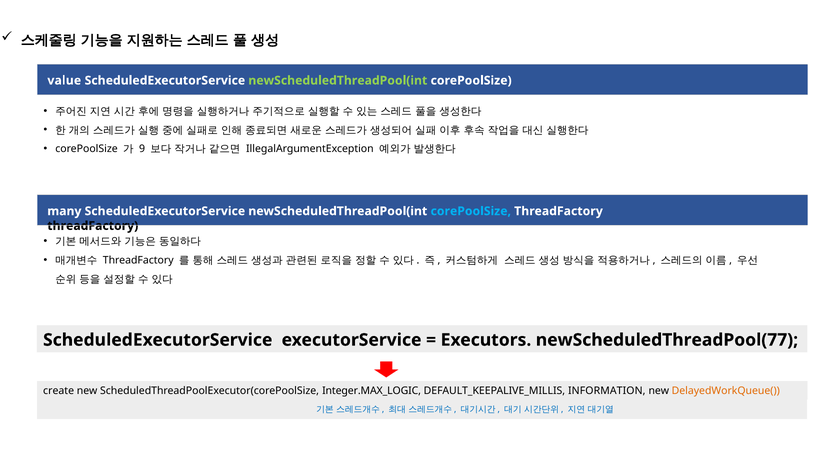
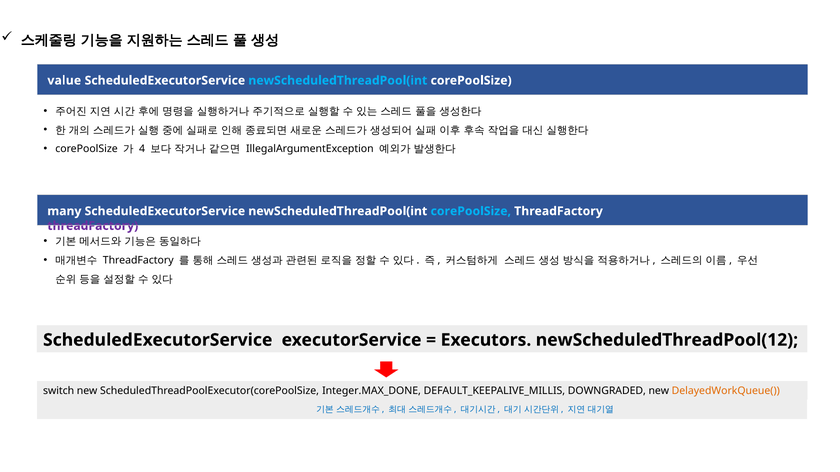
newScheduledThreadPool(int colour: light green -> light blue (338, 81)
9: 9 -> 4 (142, 149)
threadFactory colour: black -> purple (93, 226)
newScheduledThreadPool(77: newScheduledThreadPool(77 -> newScheduledThreadPool(12 (667, 340)
create: create -> switch (59, 391)
Integer.MAX_LOGIC: Integer.MAX_LOGIC -> Integer.MAX_DONE (372, 391)
INFORMATION: INFORMATION -> DOWNGRADED (607, 391)
